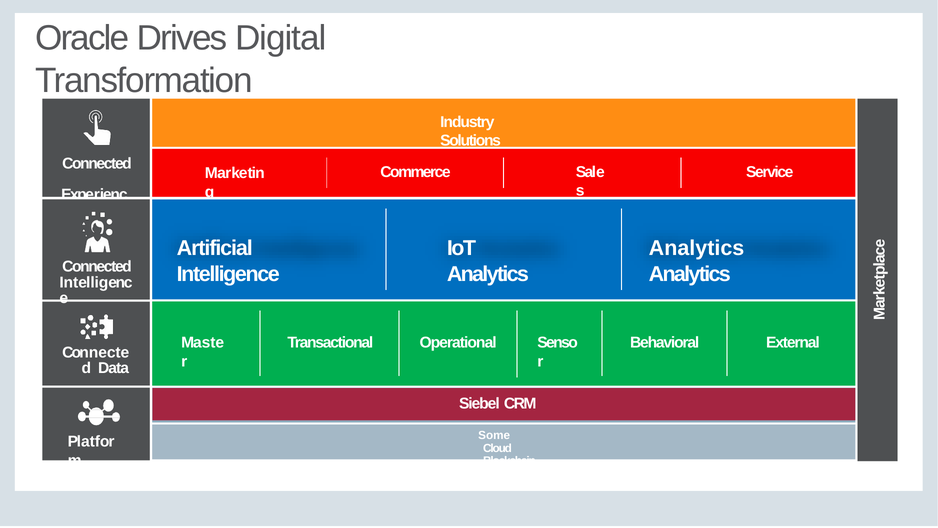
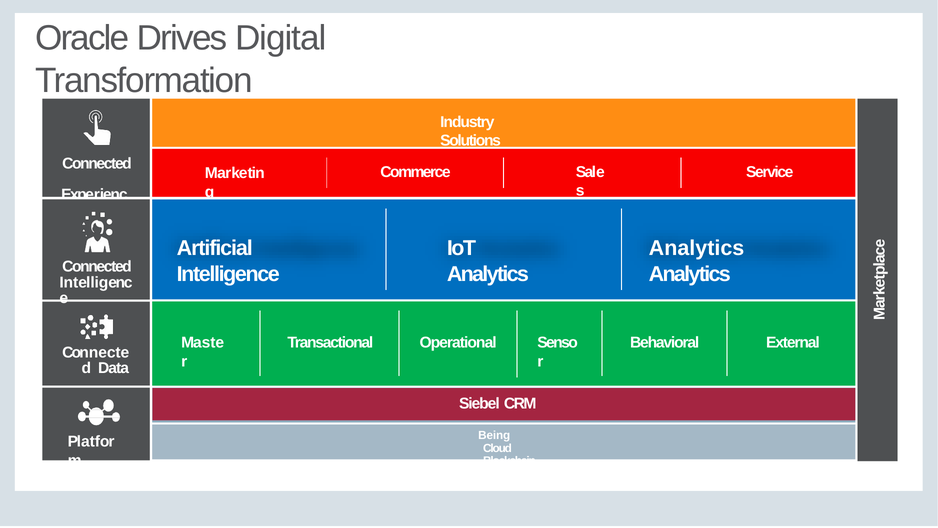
Some: Some -> Being (494, 435)
